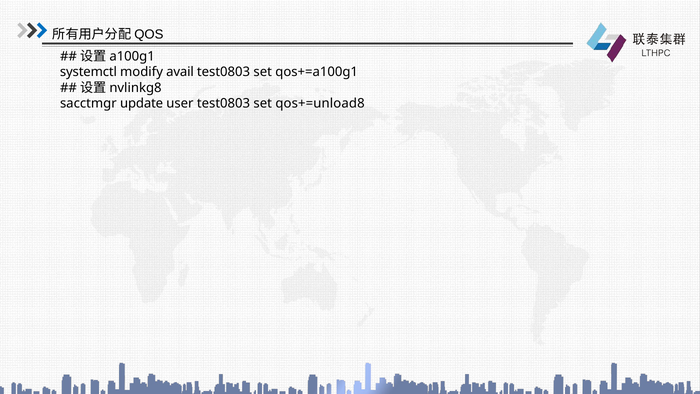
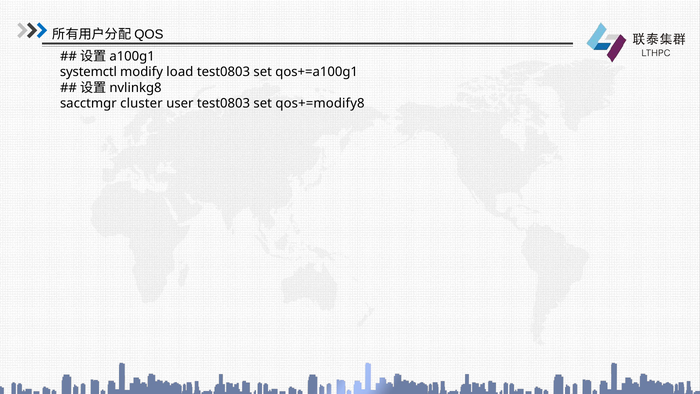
avail: avail -> load (180, 72)
update: update -> cluster (141, 103)
qos+=unload8: qos+=unload8 -> qos+=modify8 (320, 103)
